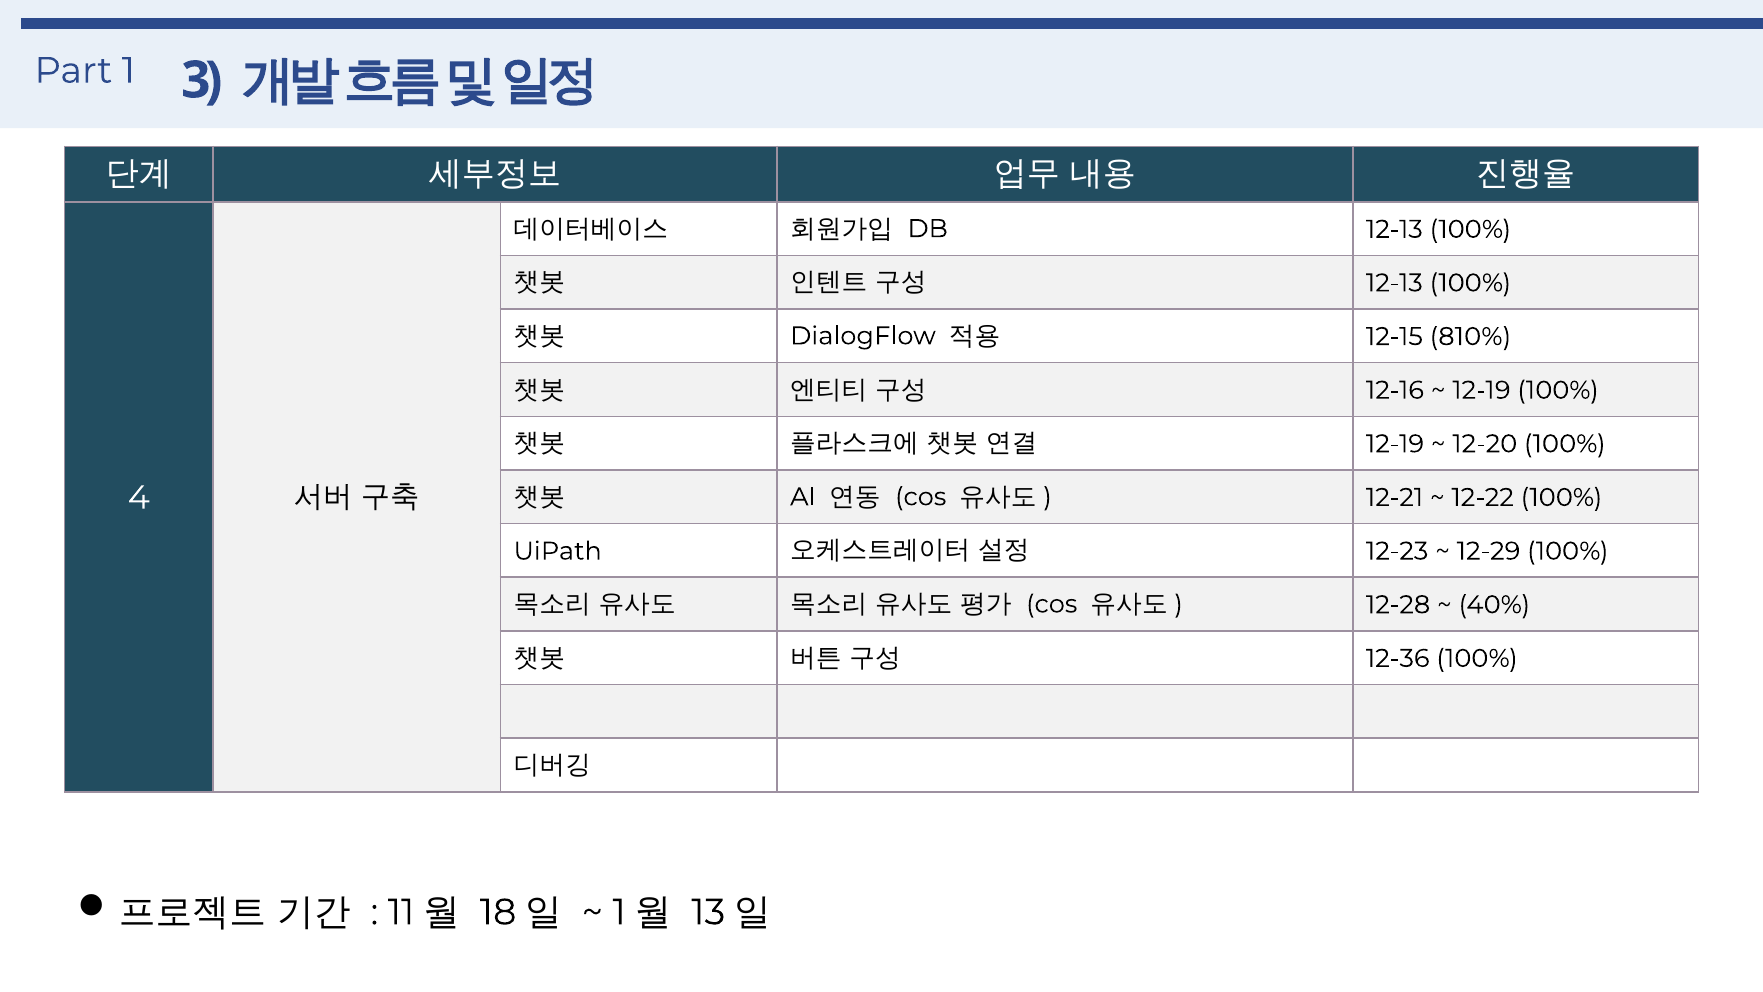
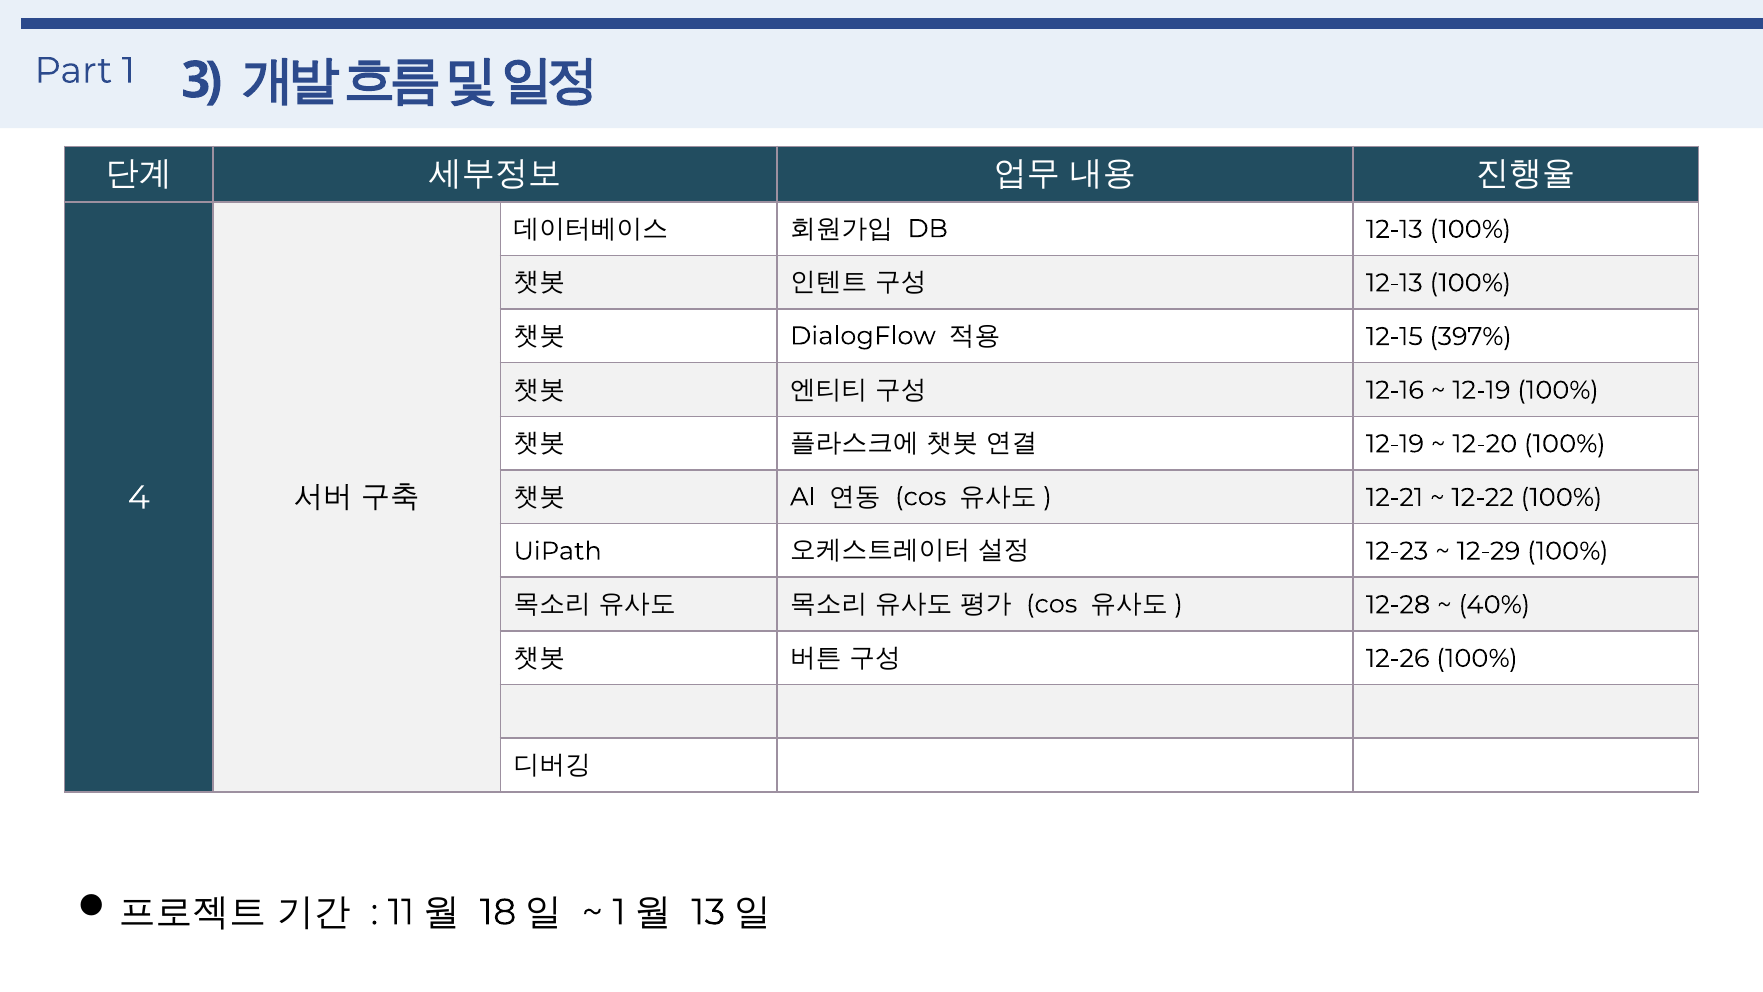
810%: 810% -> 397% (1471, 336)
12-36: 12-36 -> 12-26 (1398, 658)
